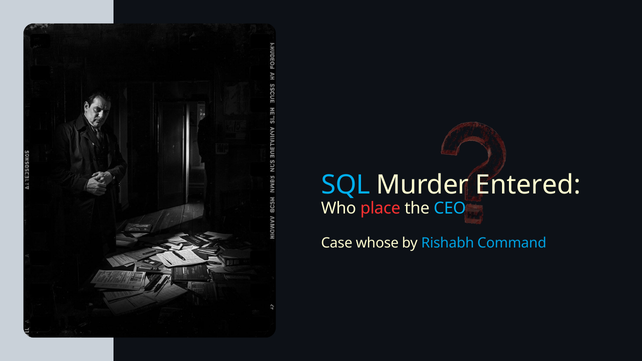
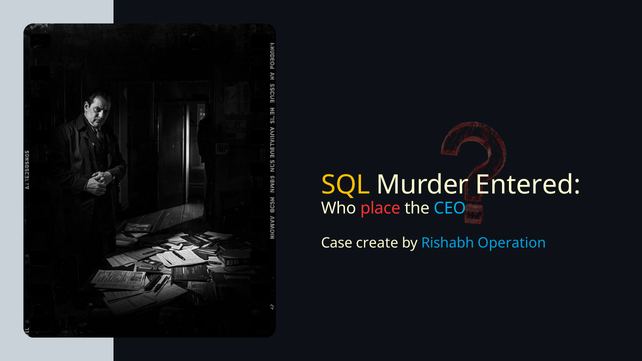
SQL colour: light blue -> yellow (346, 185)
whose: whose -> create (377, 243)
Command: Command -> Operation (512, 243)
